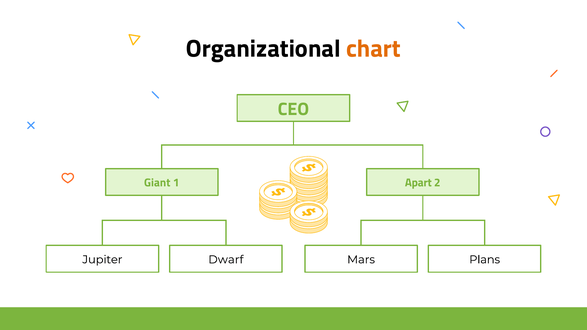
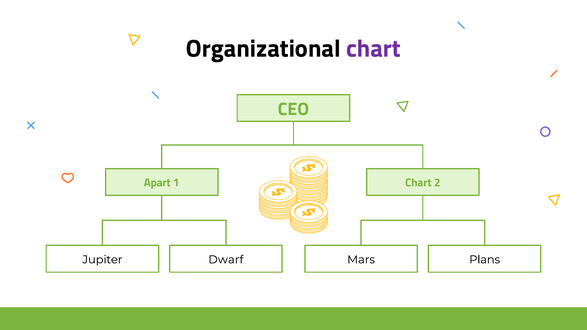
chart colour: orange -> purple (373, 49)
Giant: Giant -> Apart (157, 183)
1 Apart: Apart -> Chart (418, 183)
